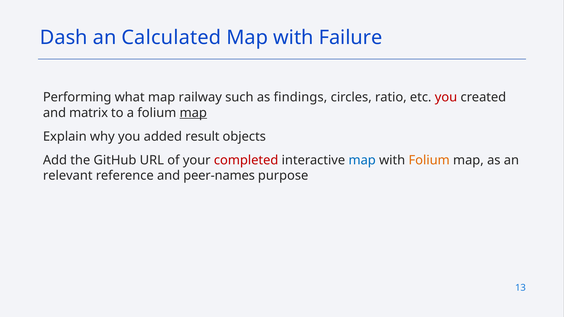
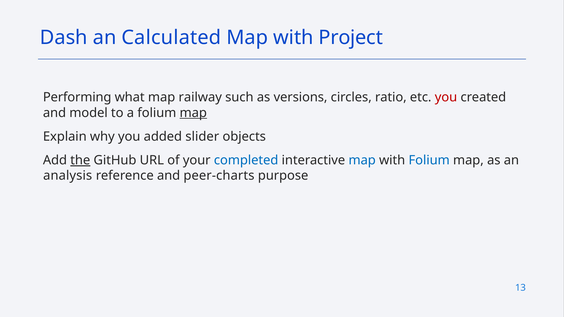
Failure: Failure -> Project (351, 38)
findings: findings -> versions (301, 97)
matrix: matrix -> model (89, 113)
result: result -> slider (202, 137)
the underline: none -> present (80, 160)
completed colour: red -> blue (246, 160)
Folium colour: orange -> blue (429, 160)
relevant: relevant -> analysis (68, 176)
peer-names: peer-names -> peer-charts (219, 176)
